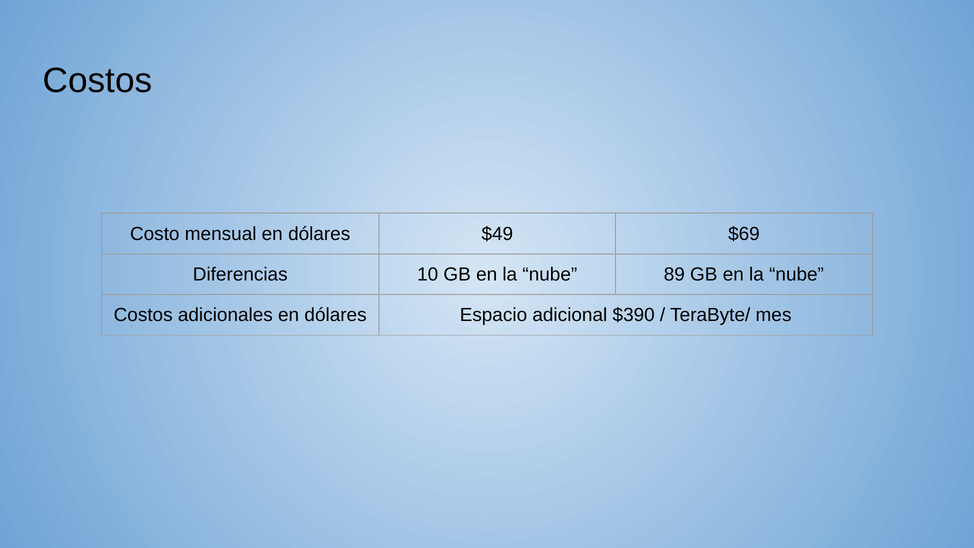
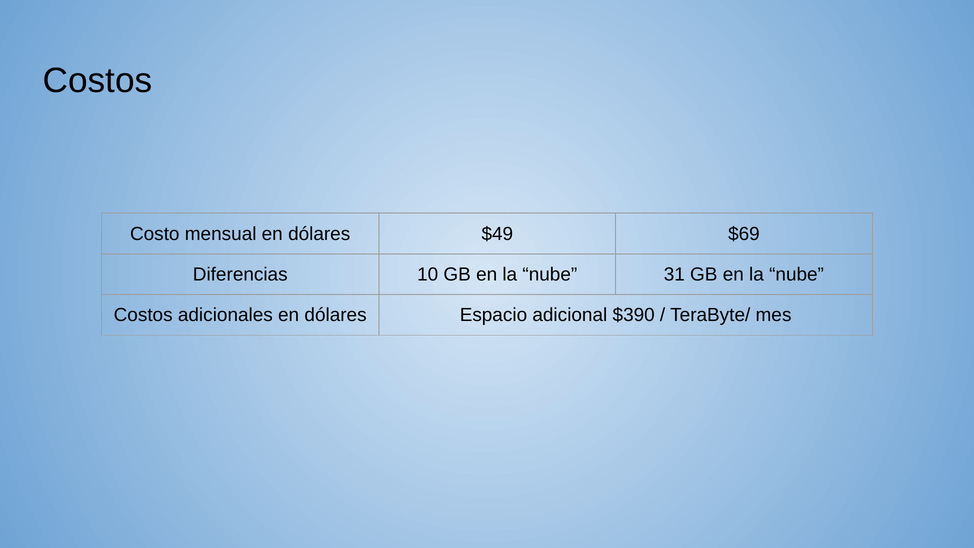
89: 89 -> 31 (674, 274)
